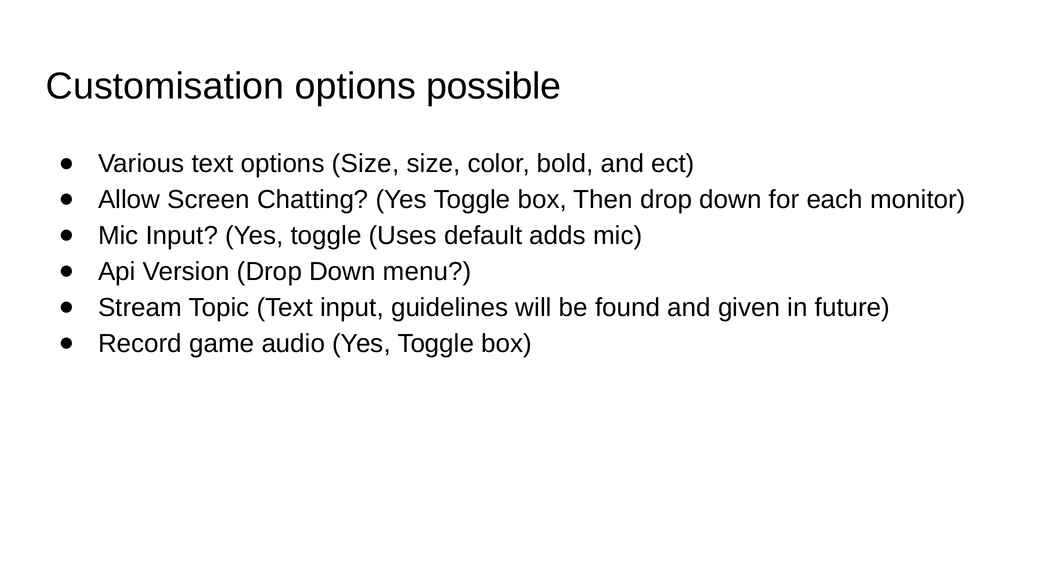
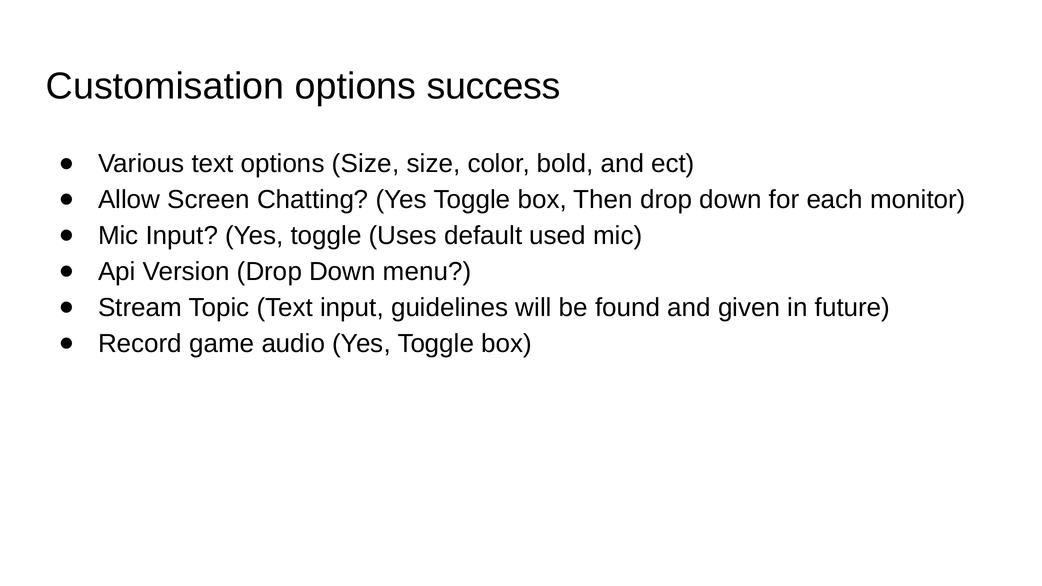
possible: possible -> success (494, 86)
adds: adds -> used (558, 236)
